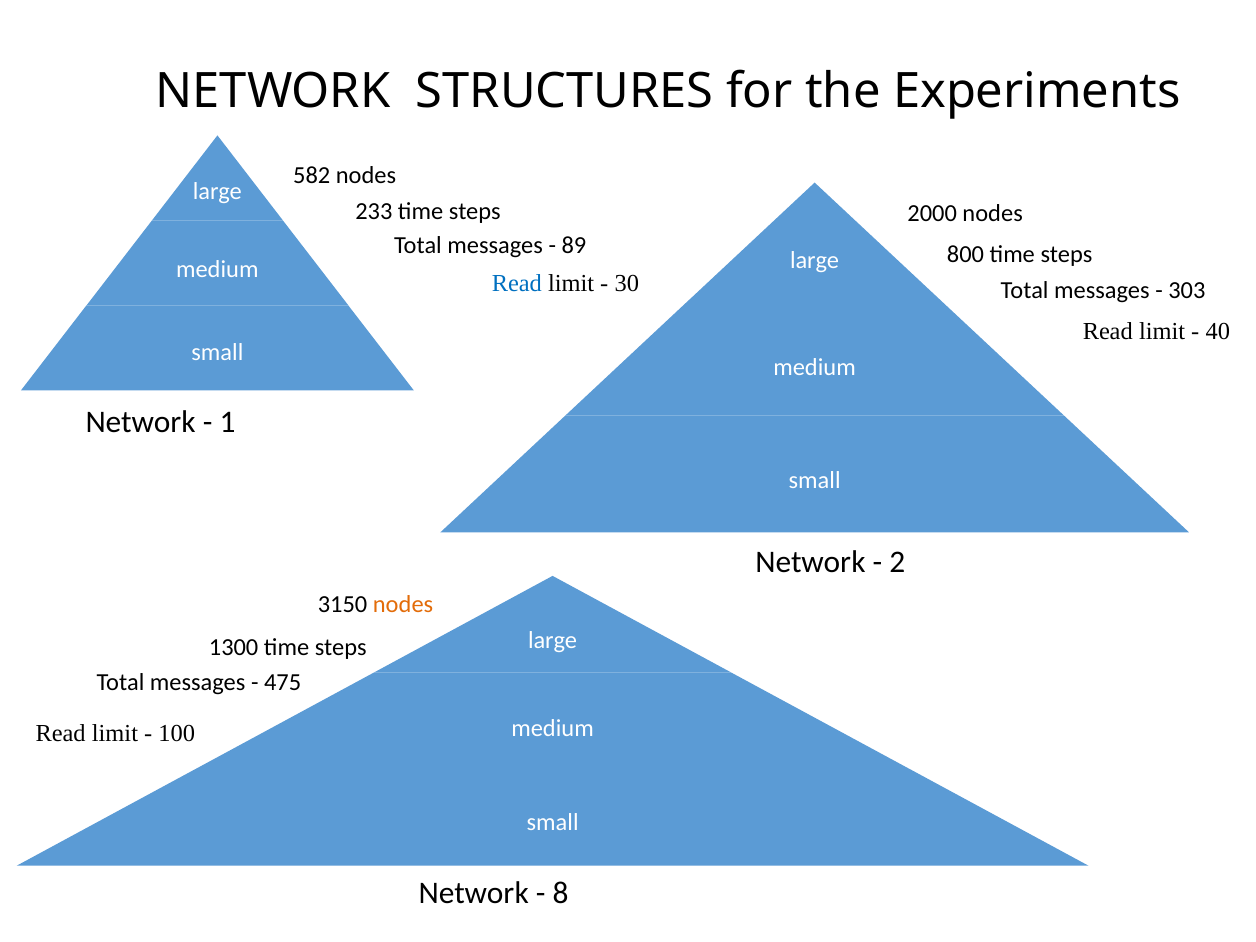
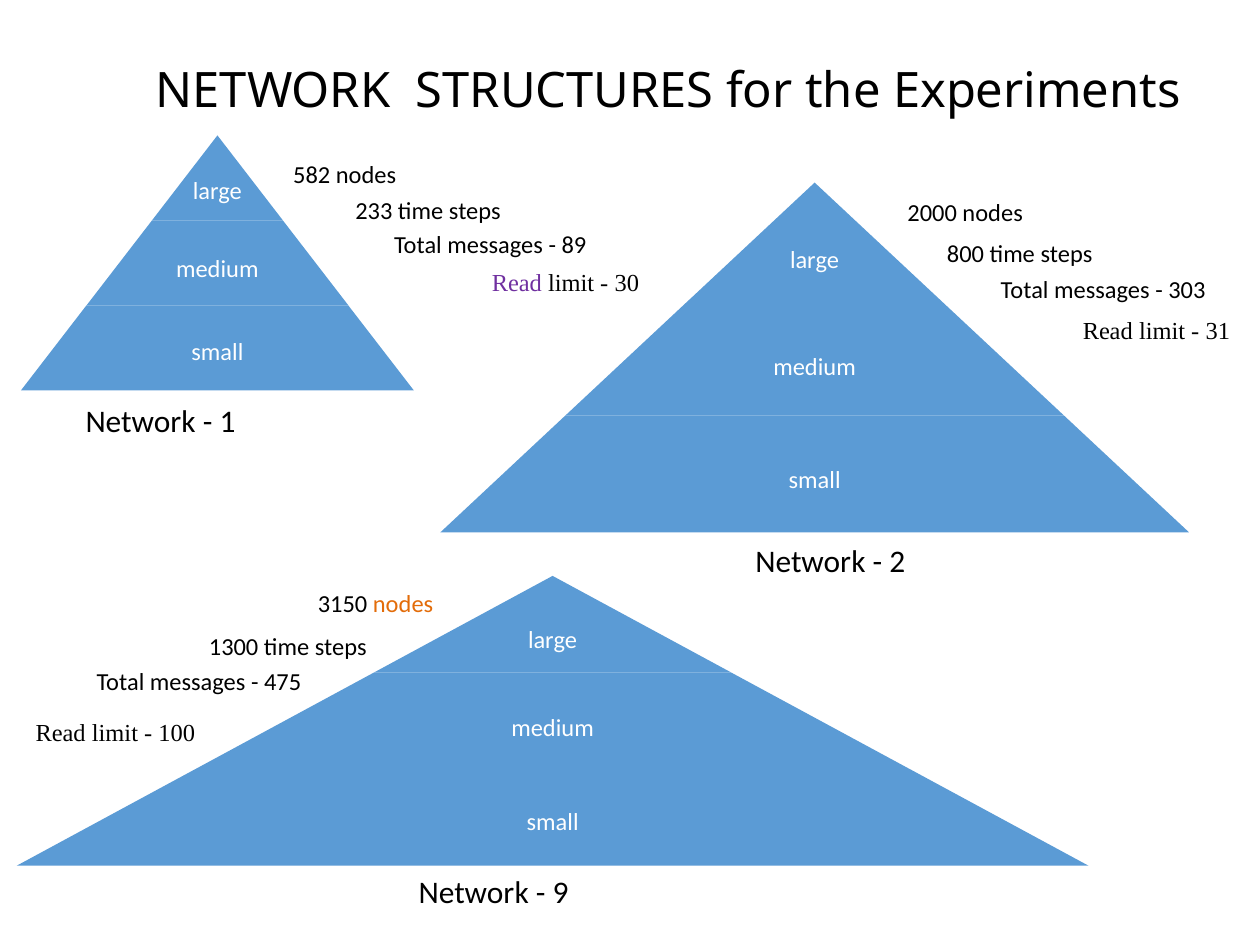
Read colour: blue -> purple (517, 284)
40: 40 -> 31 (1218, 332)
8: 8 -> 9 (561, 893)
